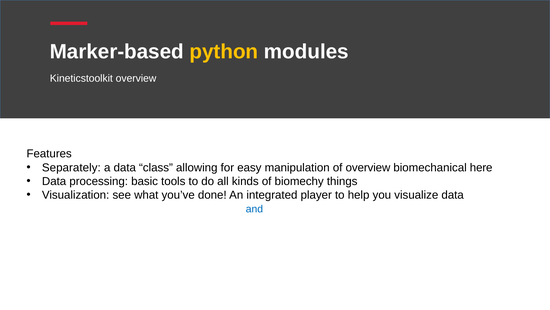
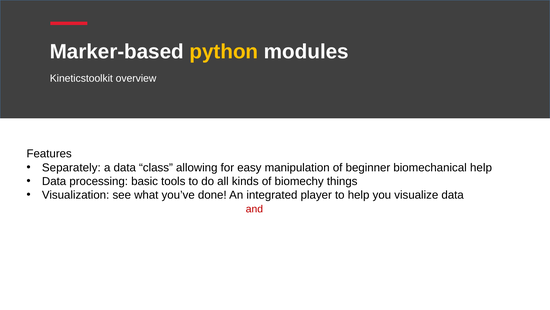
of overview: overview -> beginner (368, 167)
biomechanical here: here -> help (481, 167)
and colour: blue -> red (254, 209)
